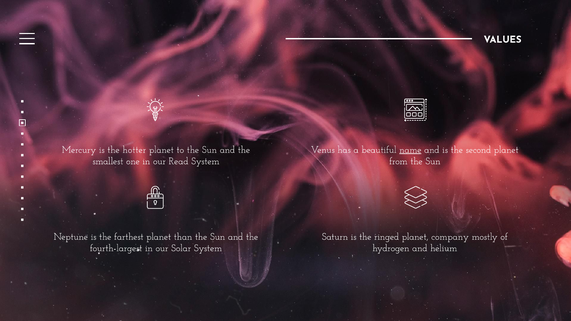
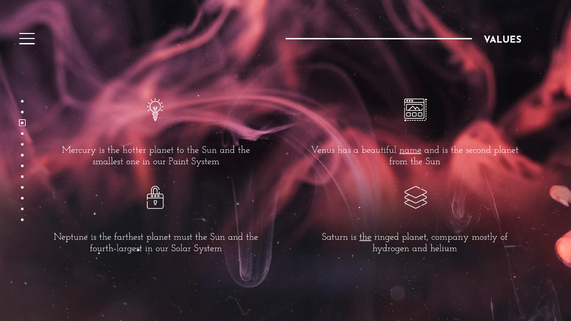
Read: Read -> Paint (179, 161)
than: than -> must (183, 237)
the underline: none -> present (365, 237)
